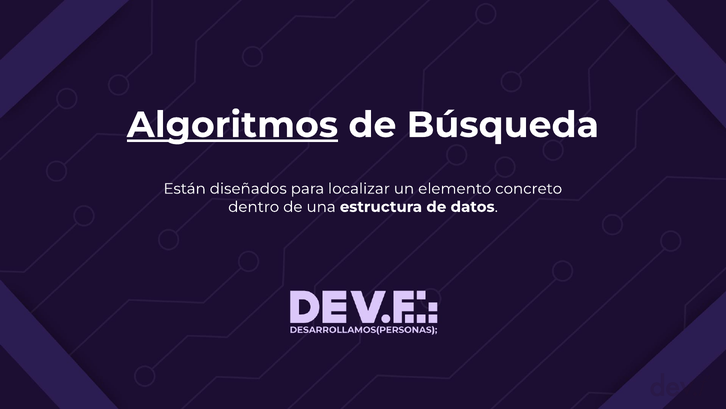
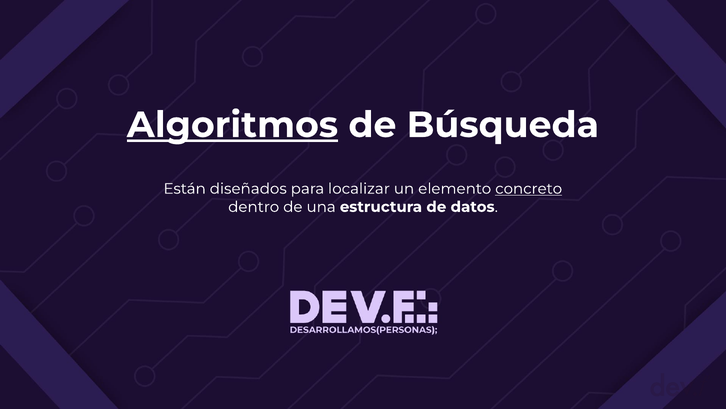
concreto underline: none -> present (529, 188)
